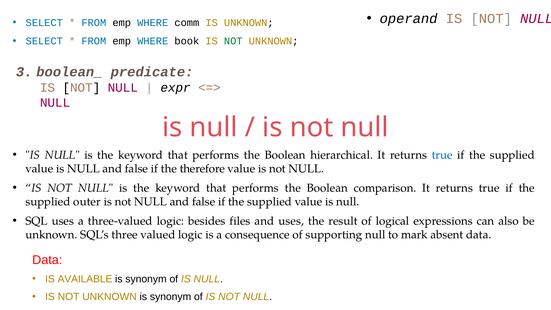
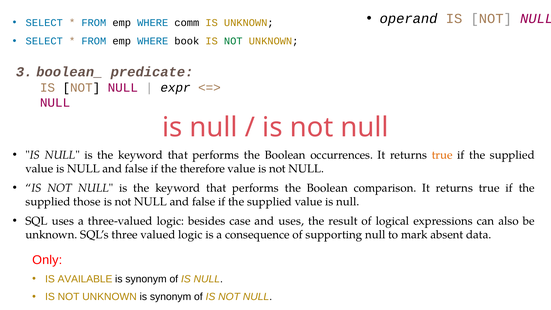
hierarchical: hierarchical -> occurrences (342, 155)
true colour: blue -> orange (442, 155)
outer: outer -> those (87, 202)
files: files -> case (240, 221)
Data: Data -> Only (47, 260)
